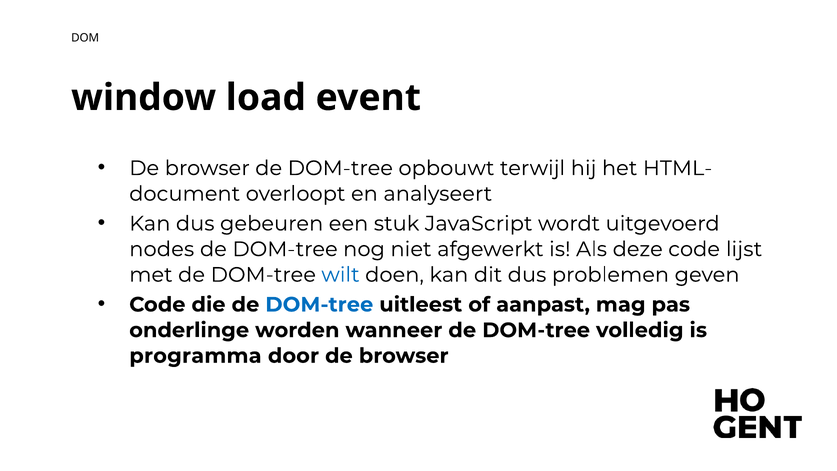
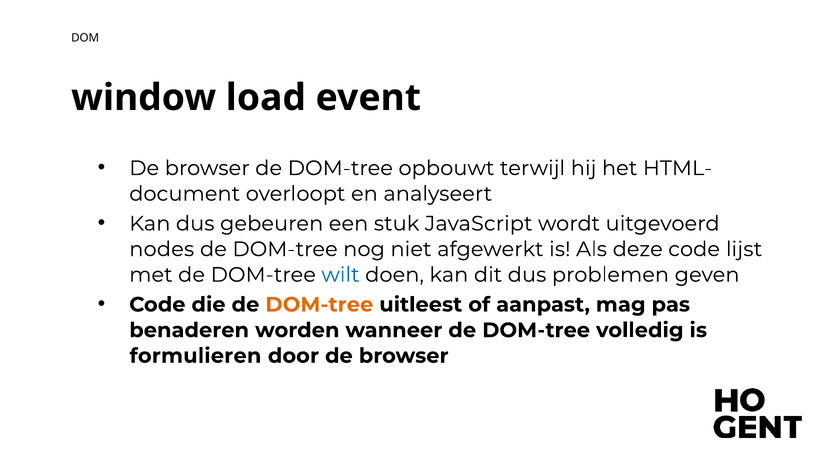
DOM-tree colour: blue -> orange (319, 305)
onderlinge: onderlinge -> benaderen (189, 330)
programma: programma -> formulieren (195, 356)
